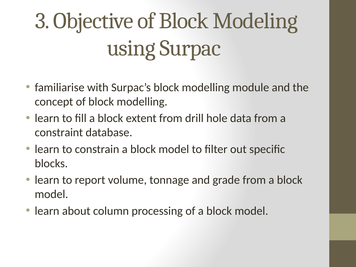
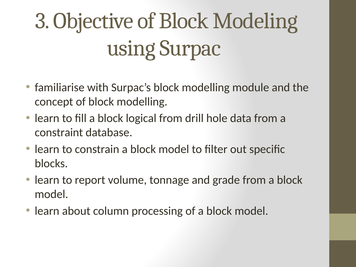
extent: extent -> logical (141, 118)
